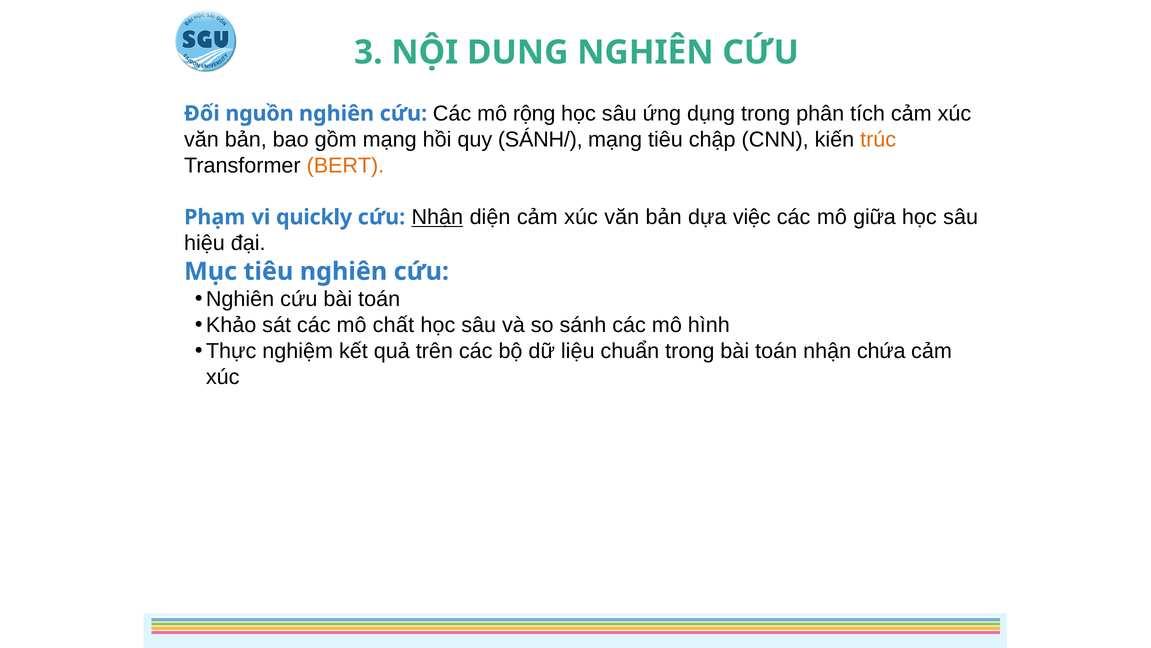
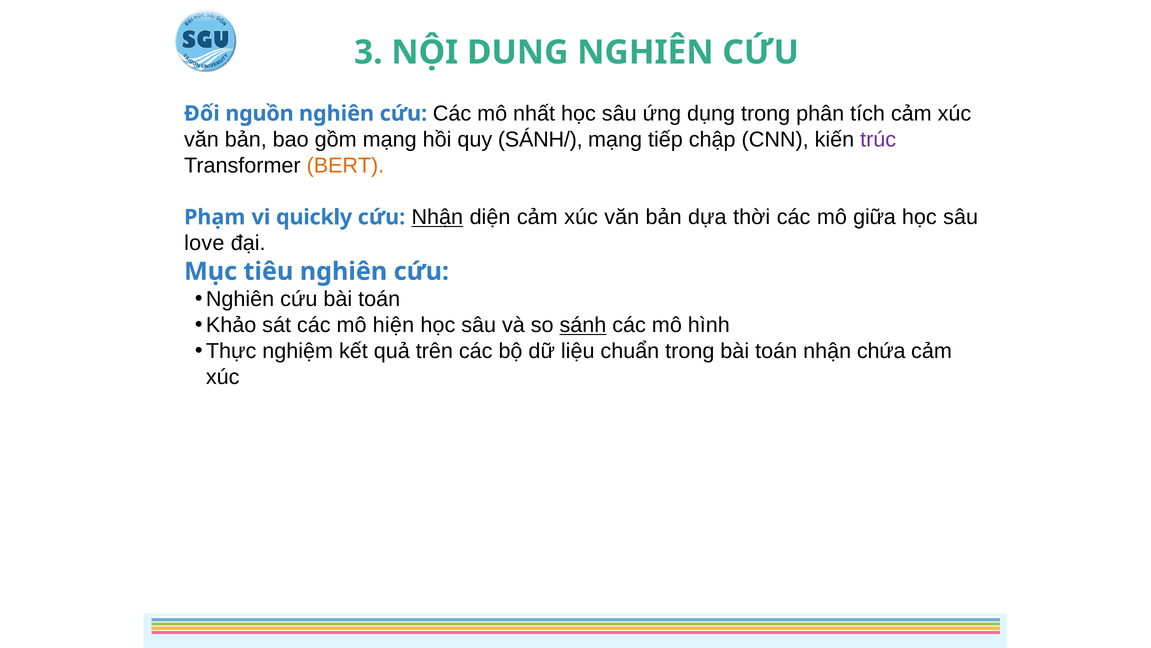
rộng: rộng -> nhất (534, 113)
mạng tiêu: tiêu -> tiếp (665, 139)
trúc colour: orange -> purple (878, 139)
việc: việc -> thời (752, 217)
hiệu: hiệu -> love (204, 243)
chất: chất -> hiện (393, 325)
sánh underline: none -> present (583, 325)
